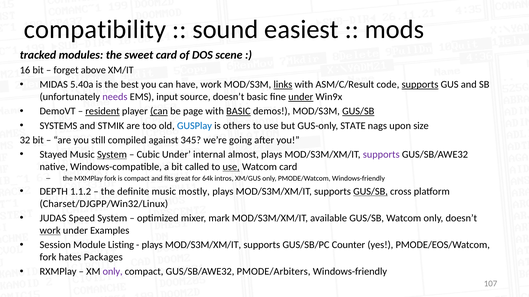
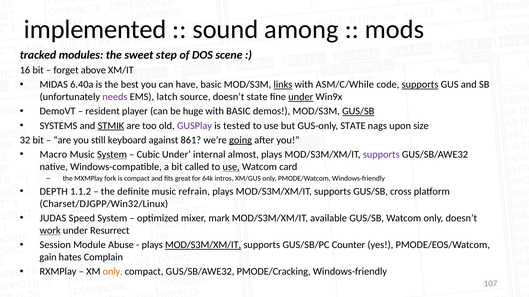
compatibility: compatibility -> implemented (95, 29)
easiest: easiest -> among (301, 29)
sweet card: card -> step (166, 55)
5.40a: 5.40a -> 6.40a (82, 85)
have work: work -> basic (211, 85)
ASM/C/Result: ASM/C/Result -> ASM/C/While (345, 85)
input: input -> latch (167, 97)
doesn’t basic: basic -> state (257, 97)
resident underline: present -> none (103, 111)
can underline: present -> none (159, 111)
page: page -> huge (193, 111)
BASIC underline: present -> none (238, 111)
STMIK underline: none -> present (111, 126)
GUSPlay colour: blue -> purple (194, 126)
others: others -> tested (237, 126)
compiled: compiled -> keyboard (127, 140)
345: 345 -> 861 (191, 140)
going underline: none -> present (241, 140)
Stayed: Stayed -> Macro (53, 155)
mostly: mostly -> refrain (194, 192)
GUS/SB underline: present -> none (371, 192)
Examples: Examples -> Resurrect (110, 231)
Listing: Listing -> Abuse (121, 245)
MOD/S3M/XM/IT underline: none -> present (203, 245)
fork: fork -> gain (48, 258)
Packages: Packages -> Complain (103, 258)
only colour: purple -> orange (113, 272)
PMODE/Arbiters: PMODE/Arbiters -> PMODE/Cracking (274, 272)
